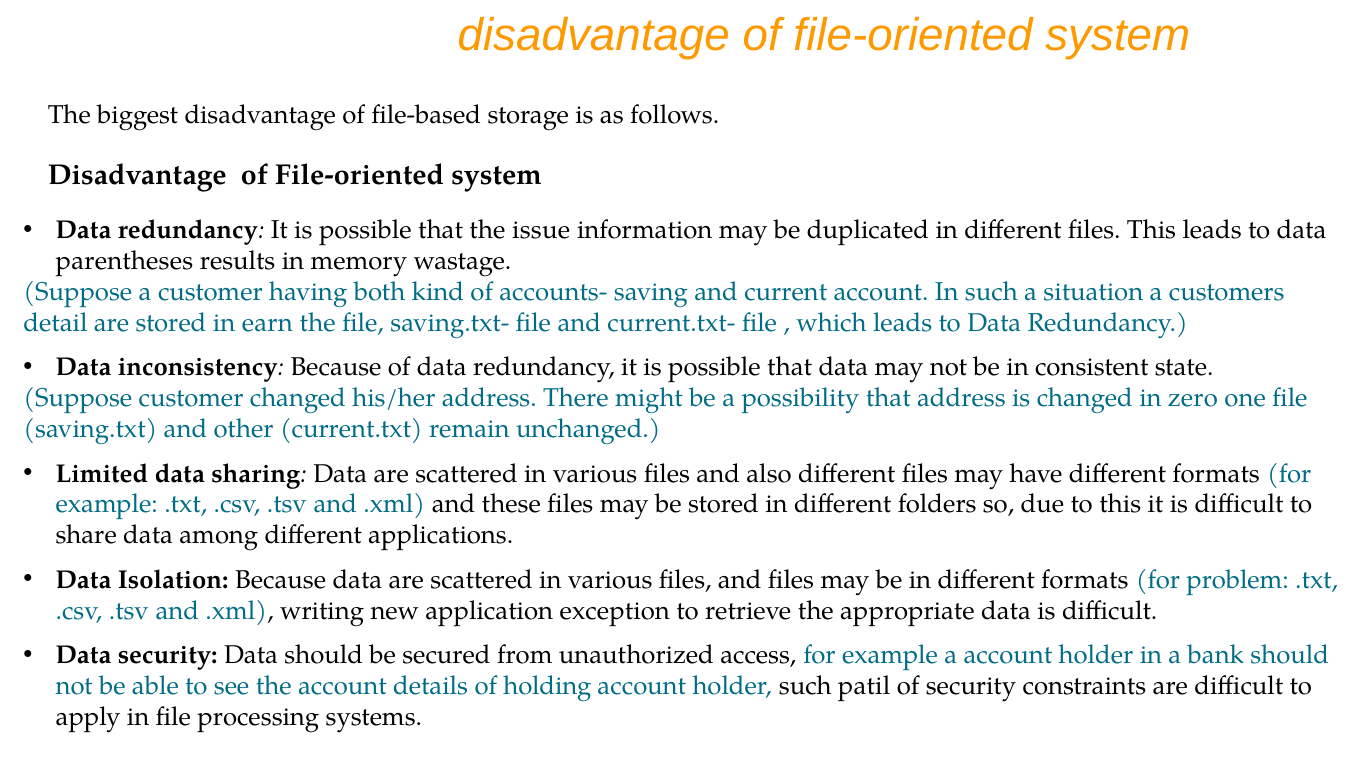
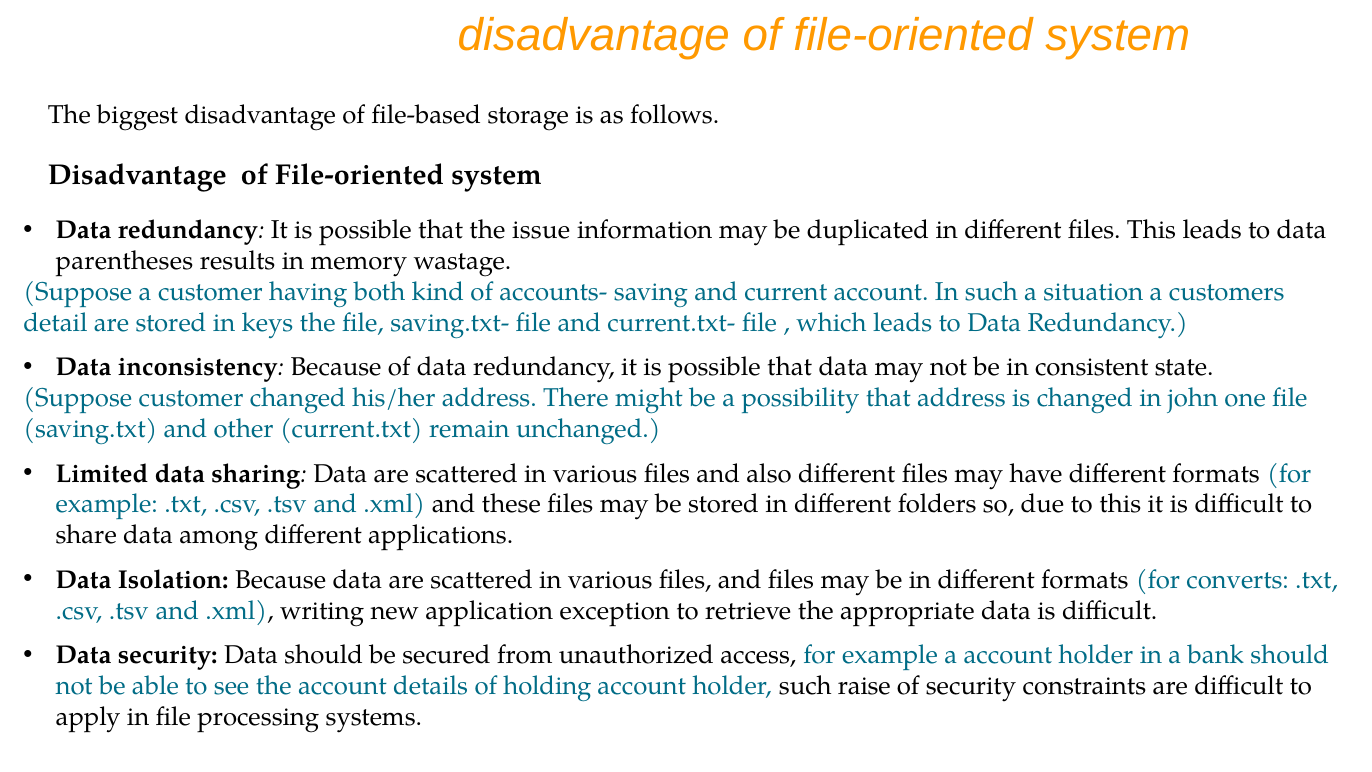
earn: earn -> keys (267, 322)
zero: zero -> john (1193, 398)
problem: problem -> converts (1238, 580)
patil: patil -> raise (864, 686)
